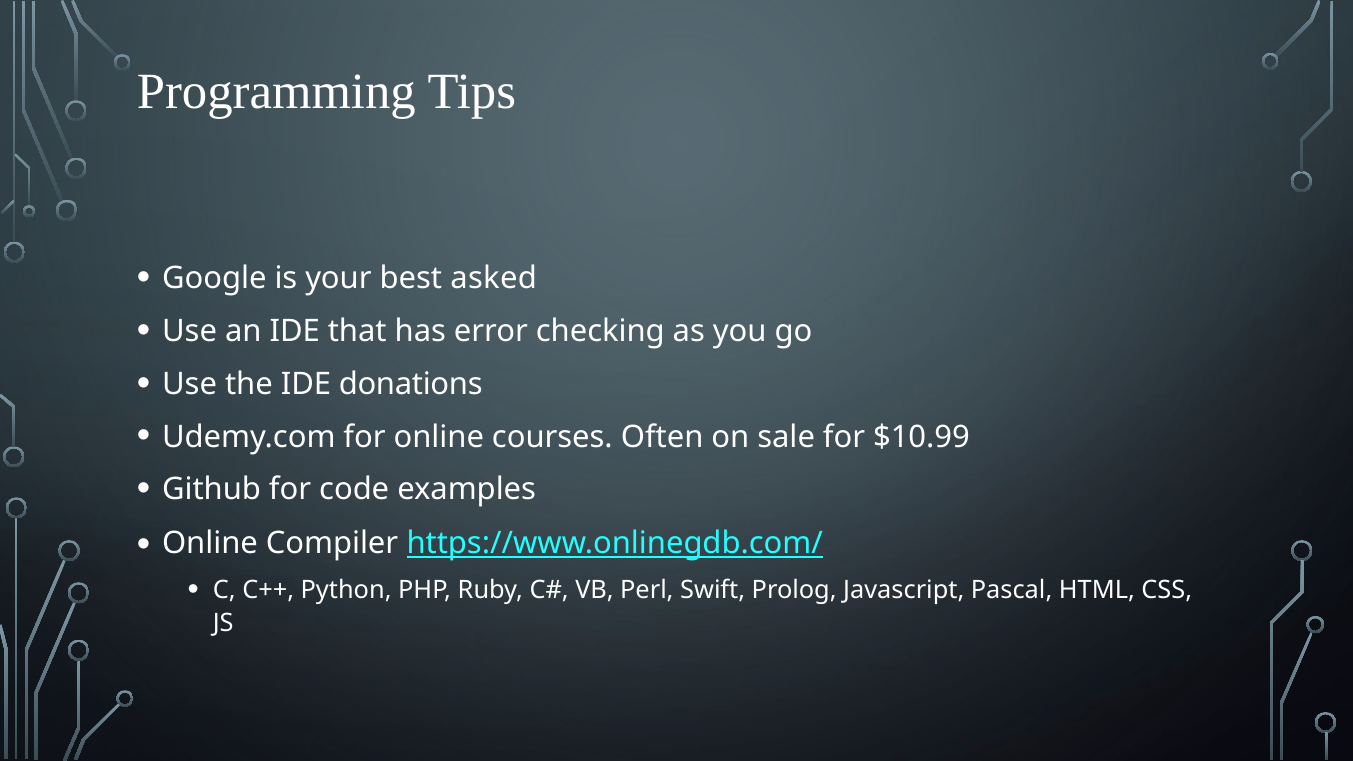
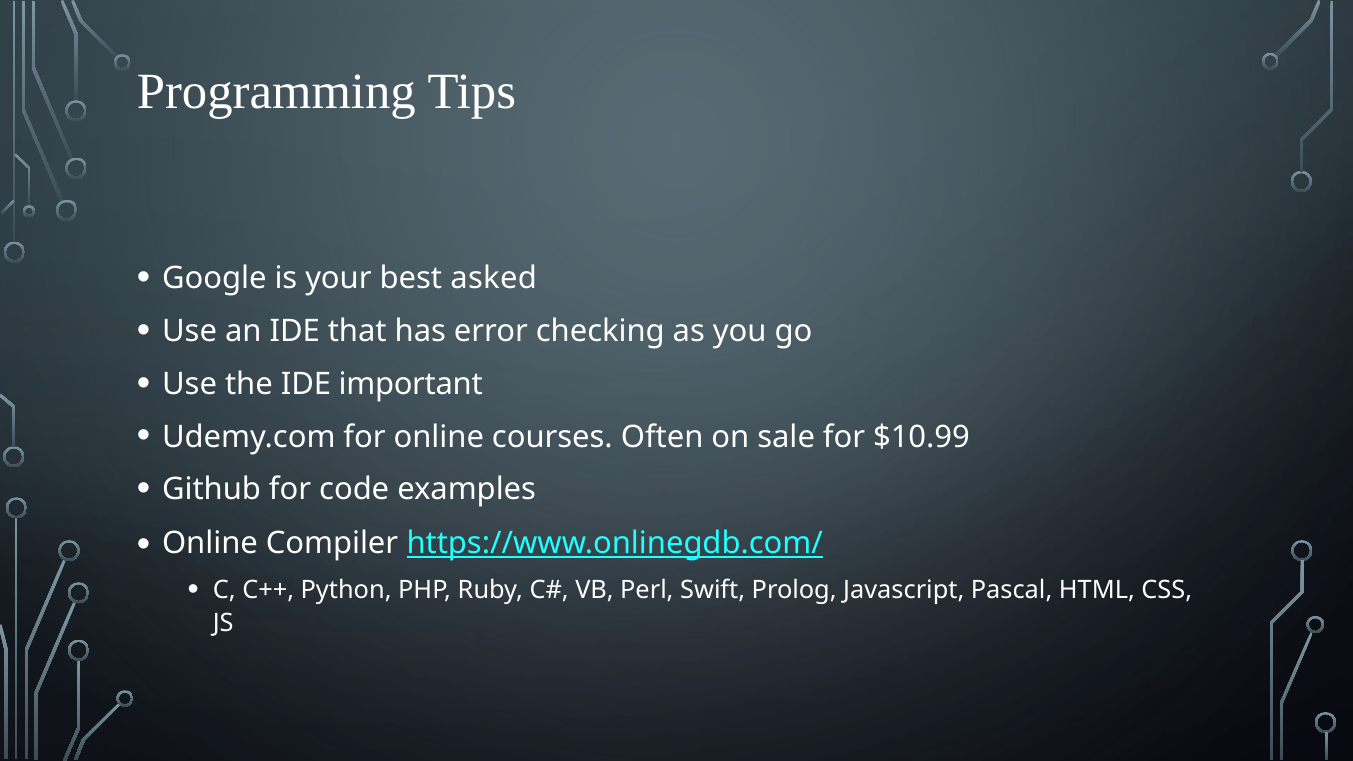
donations: donations -> important (411, 384)
